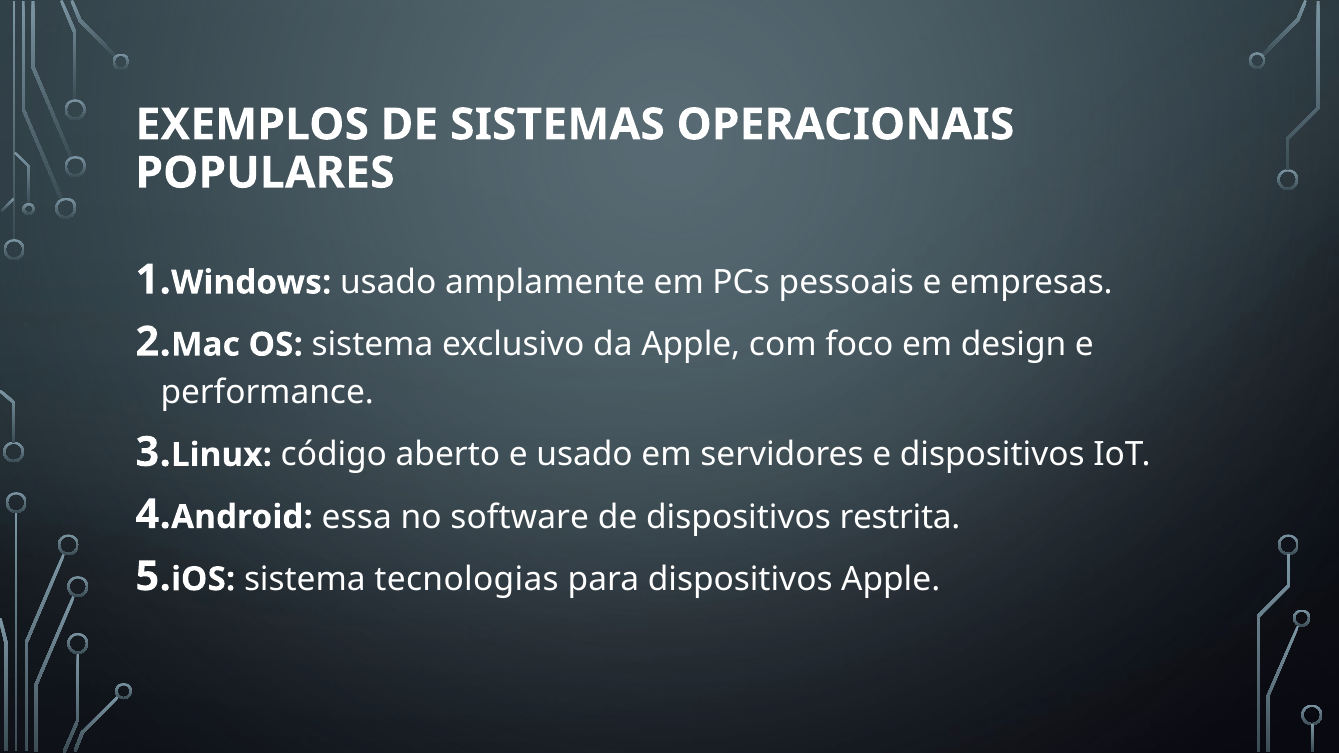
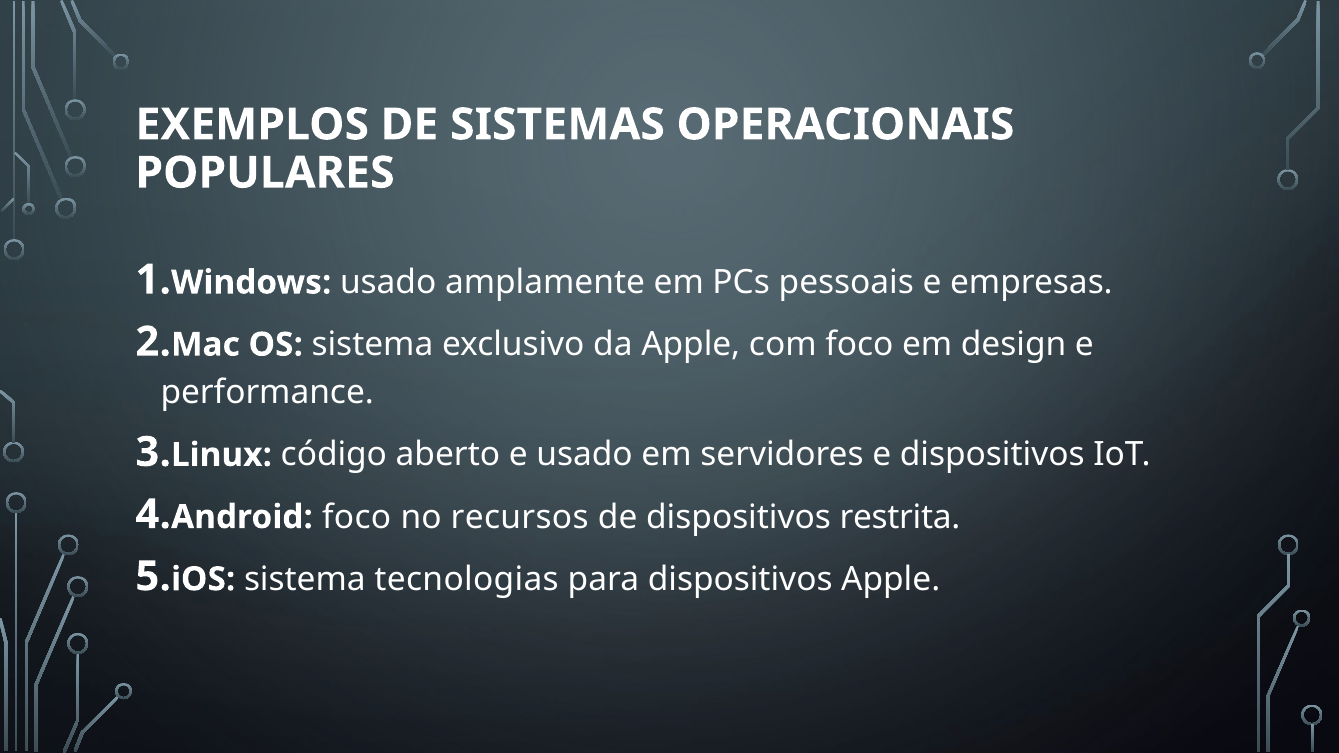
Android essa: essa -> foco (357, 517)
software: software -> recursos (520, 517)
